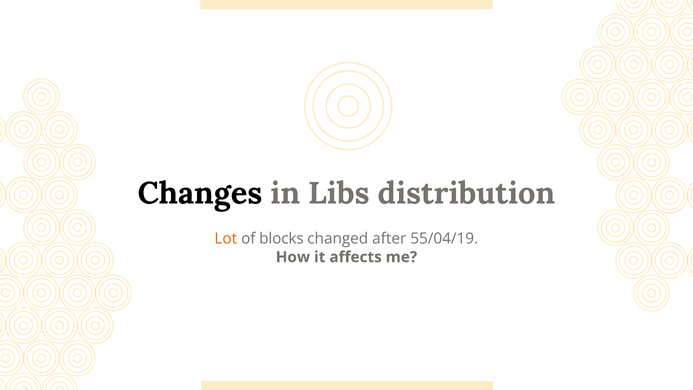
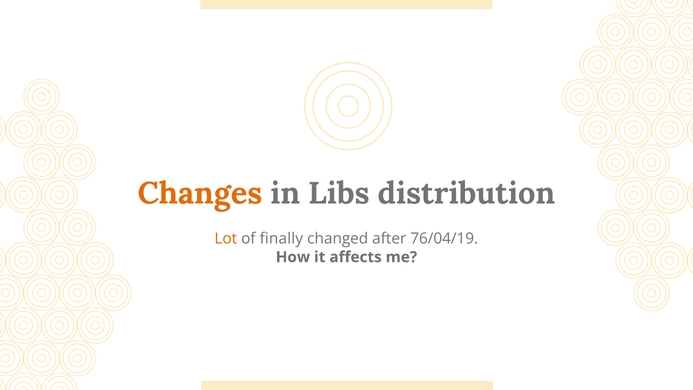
Changes colour: black -> orange (200, 193)
blocks: blocks -> finally (281, 239)
55/04/19: 55/04/19 -> 76/04/19 (444, 239)
